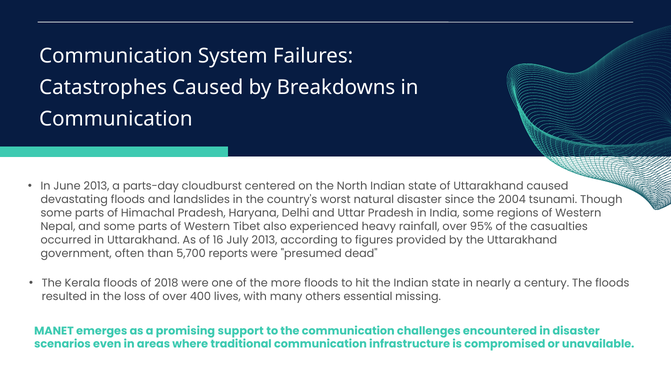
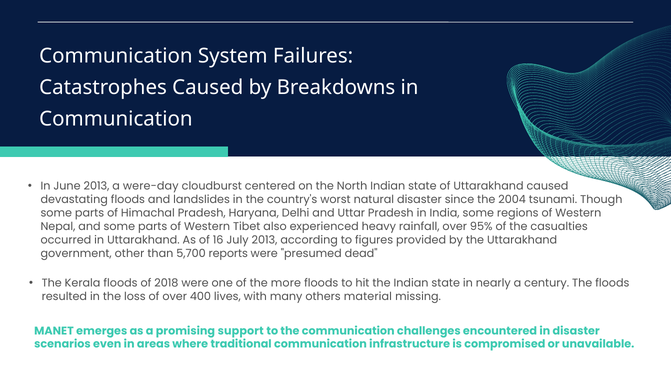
parts-day: parts-day -> were-day (151, 186)
often: often -> other (130, 253)
essential: essential -> material (368, 296)
